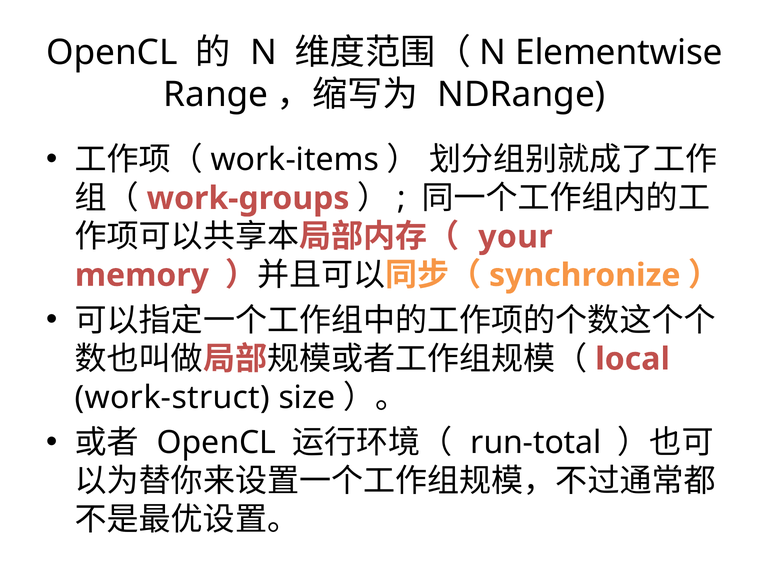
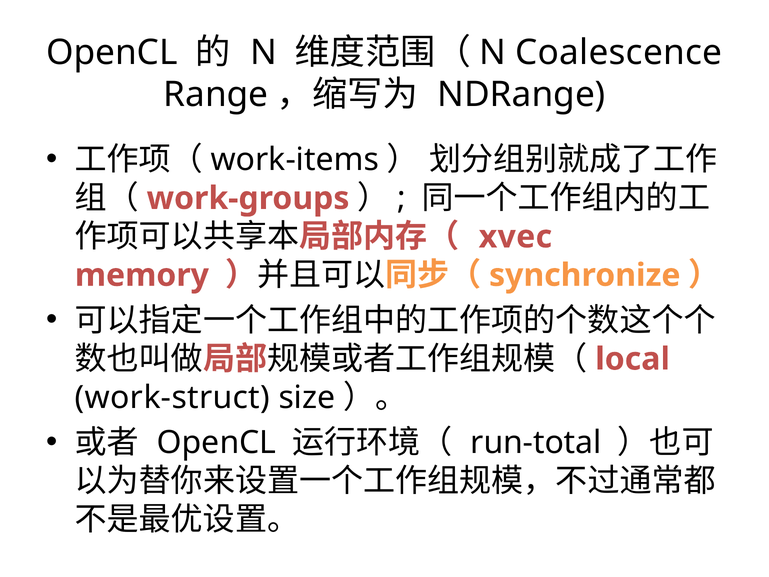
Elementwise: Elementwise -> Coalescence (619, 52)
your: your -> xvec (515, 237)
